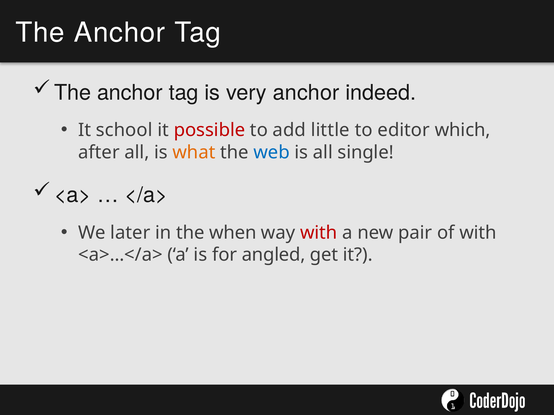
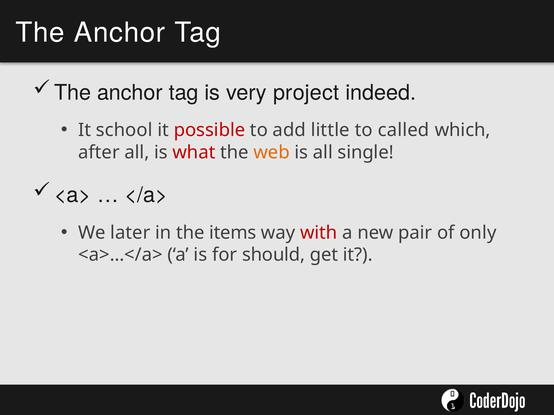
very anchor: anchor -> project (306, 93)
editor: editor -> called (404, 130)
what colour: orange -> red (194, 153)
web colour: blue -> orange (272, 153)
when: when -> items (233, 233)
of with: with -> only (478, 233)
angled: angled -> should (274, 255)
